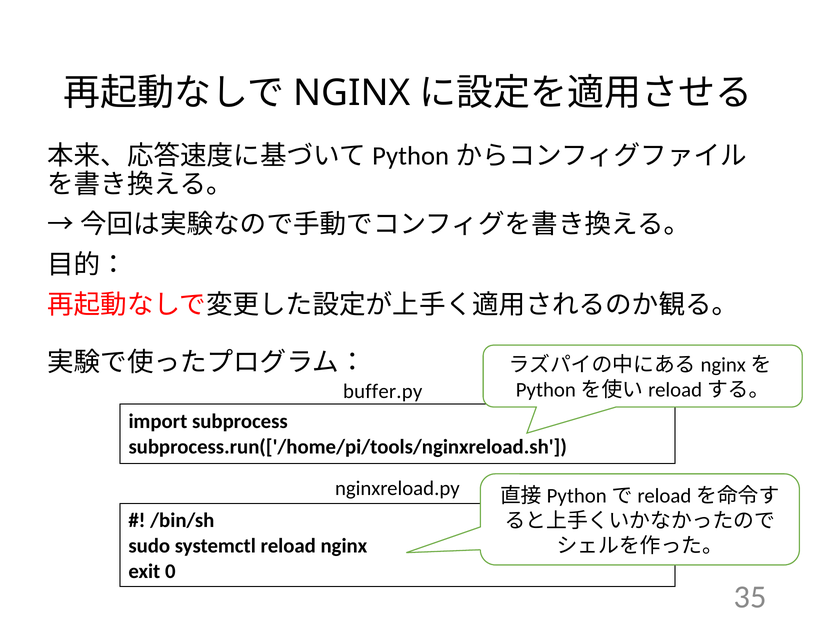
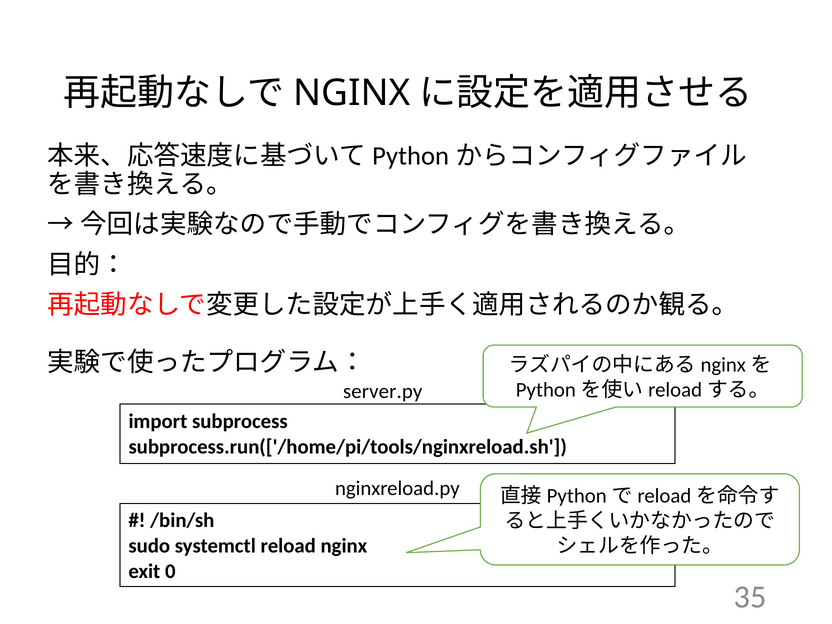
buffer.py: buffer.py -> server.py (383, 391)
